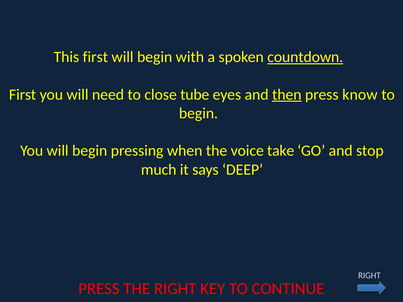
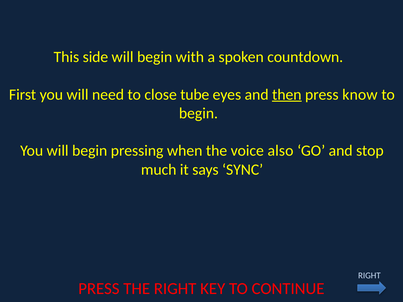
This first: first -> side (95, 57)
countdown underline: present -> none (305, 57)
take: take -> also (280, 151)
DEEP: DEEP -> SYNC (243, 170)
